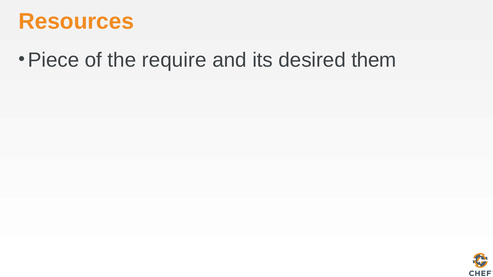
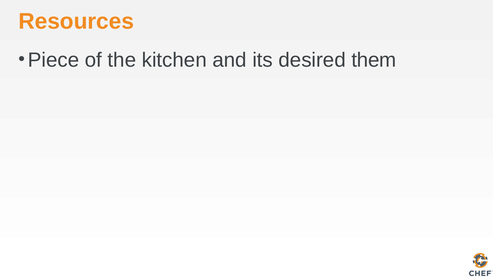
require: require -> kitchen (174, 60)
